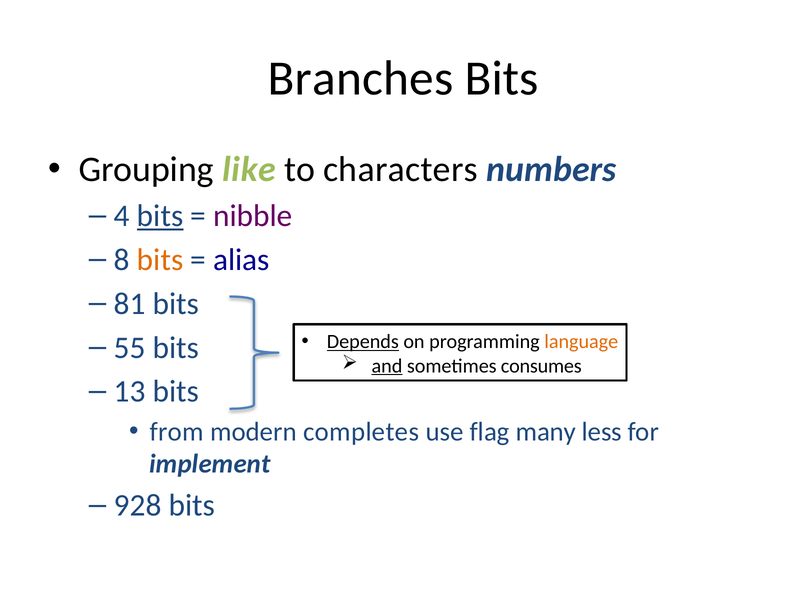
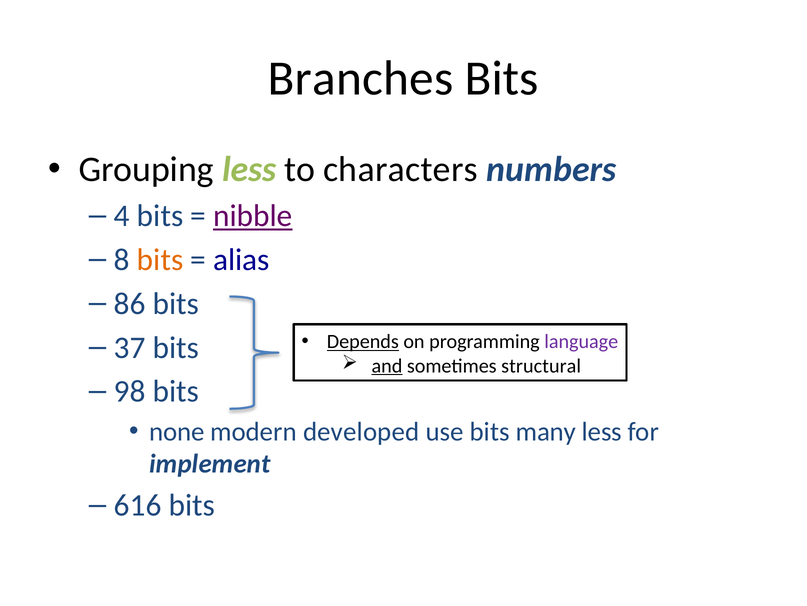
Grouping like: like -> less (249, 169)
bits underline: present -> none (160, 216)
nibble underline: none -> present (253, 216)
81: 81 -> 86 (130, 303)
language colour: orange -> purple (581, 341)
55: 55 -> 37 (130, 347)
consumes: consumes -> structural (541, 365)
13: 13 -> 98 (130, 391)
from: from -> none (177, 431)
completes: completes -> developed (361, 431)
use flag: flag -> bits (490, 431)
928: 928 -> 616 (138, 505)
